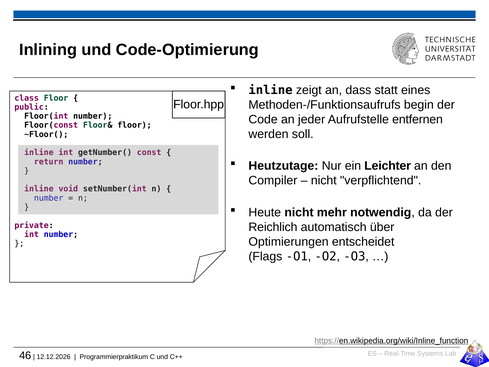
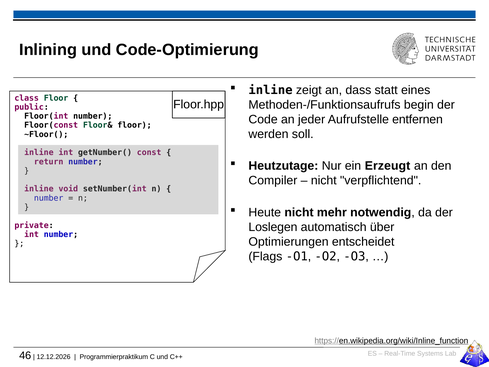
Leichter: Leichter -> Erzeugt (388, 166)
Reichlich: Reichlich -> Loslegen (273, 227)
